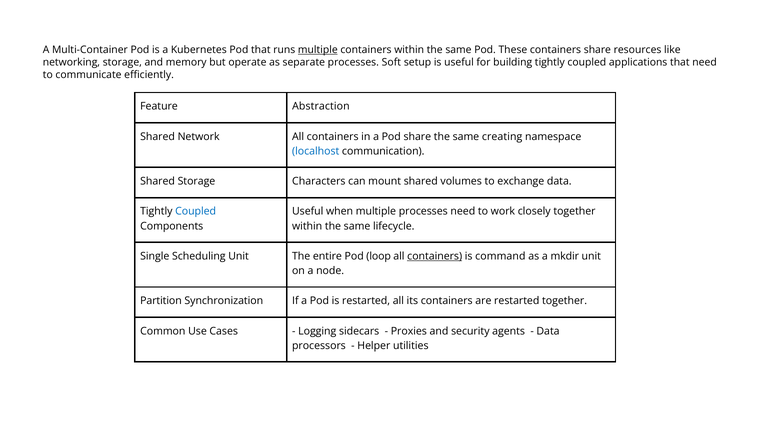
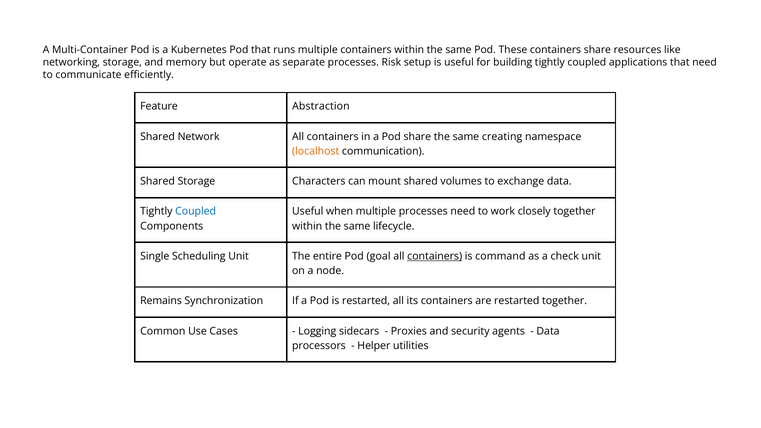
multiple underline: present -> none (318, 50)
Soft: Soft -> Risk (391, 62)
localhost colour: blue -> orange (316, 151)
loop: loop -> goal (379, 256)
mkdir: mkdir -> check (565, 256)
Partition: Partition -> Remains (161, 301)
